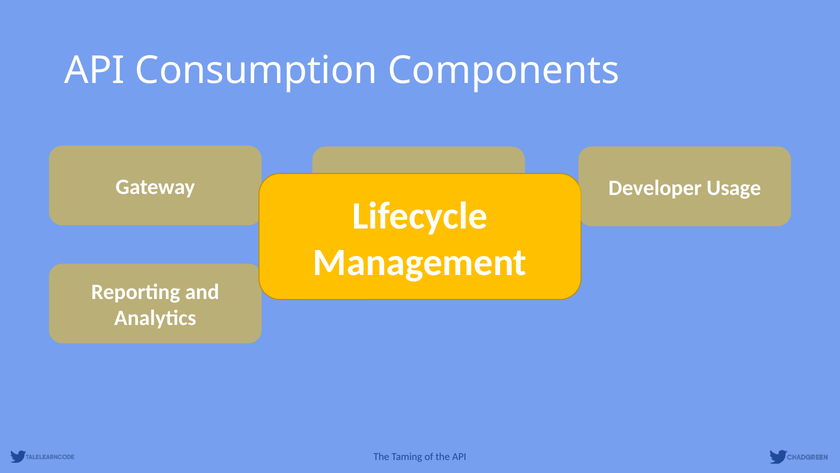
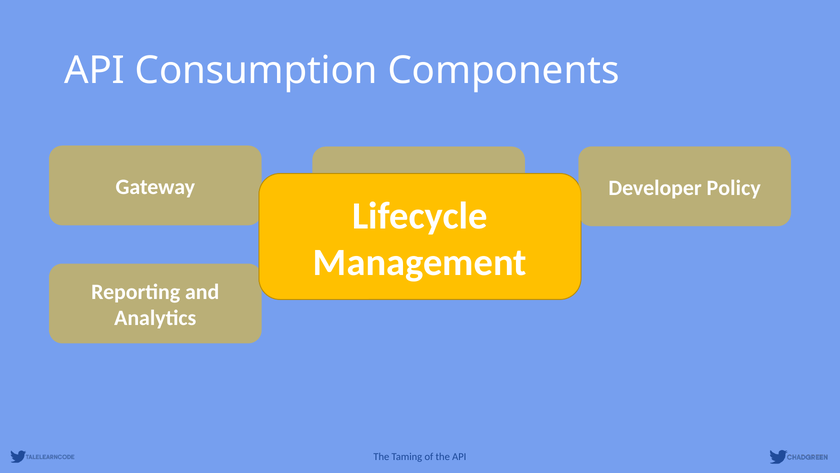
Developer Usage: Usage -> Policy (734, 188)
